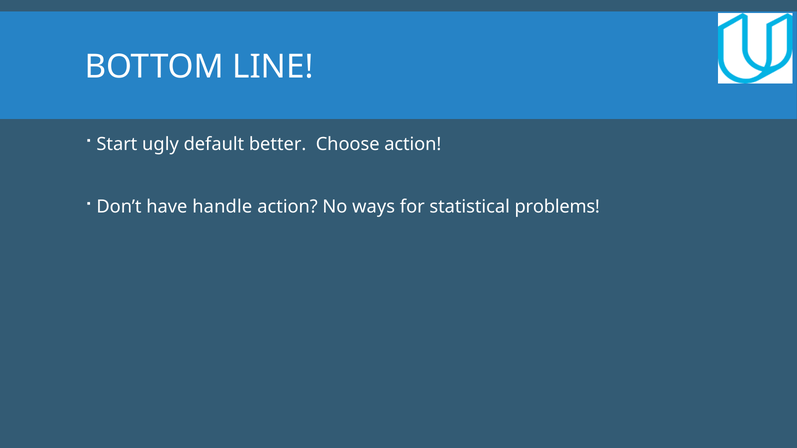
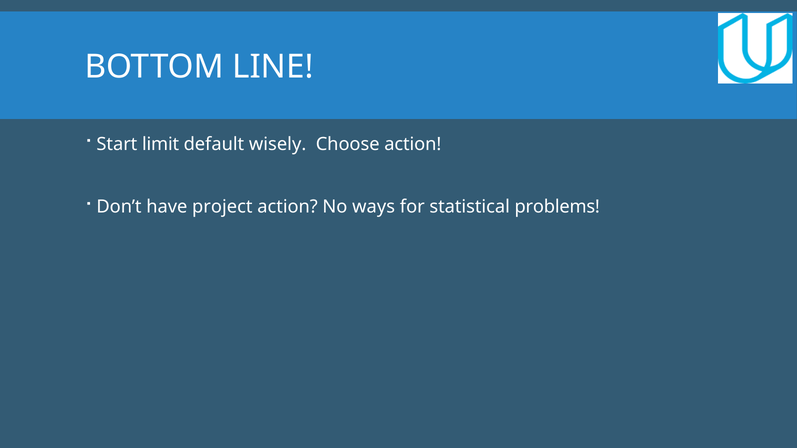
ugly: ugly -> limit (161, 144)
better: better -> wisely (278, 144)
handle: handle -> project (222, 207)
